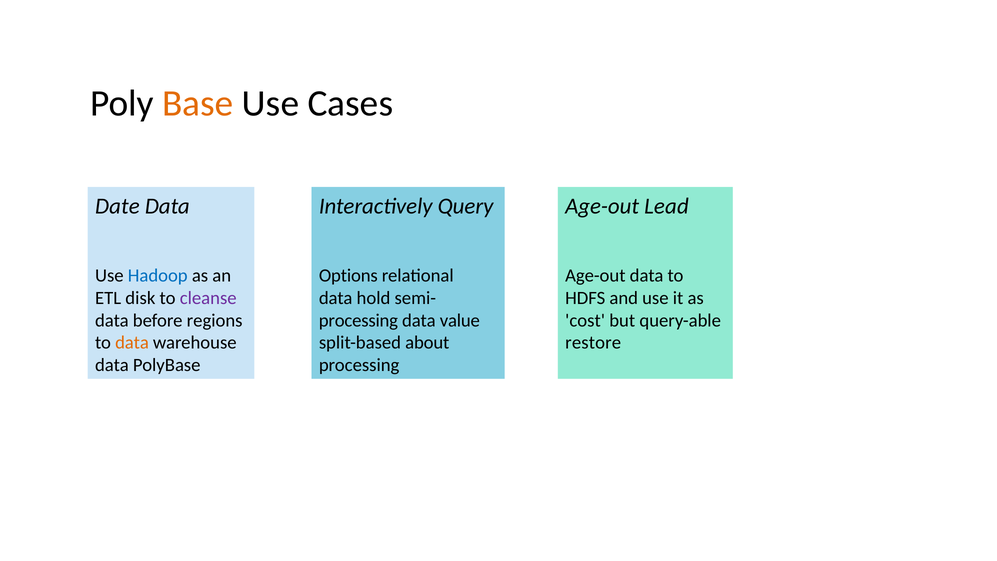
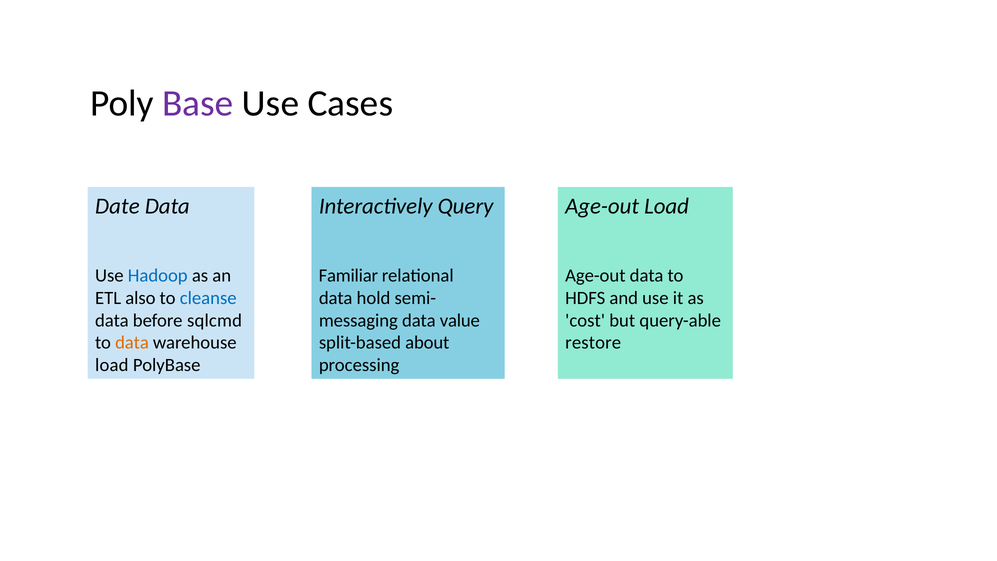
Base colour: orange -> purple (198, 103)
Age-out Lead: Lead -> Load (667, 206)
Options: Options -> Familiar (348, 275)
disk: disk -> also (140, 298)
cleanse colour: purple -> blue (208, 298)
regions: regions -> sqlcmd (215, 320)
processing: processing -> messaging (358, 320)
data: data -> load (112, 365)
